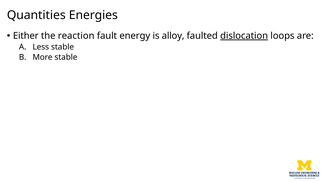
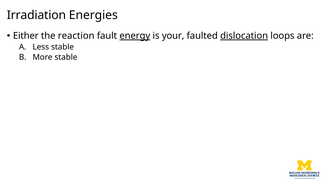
Quantities: Quantities -> Irradiation (36, 15)
energy underline: none -> present (135, 36)
alloy: alloy -> your (173, 36)
